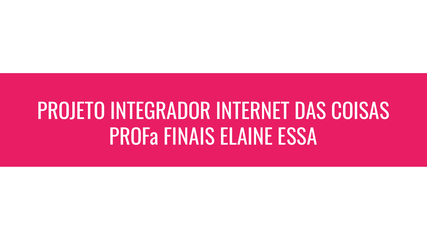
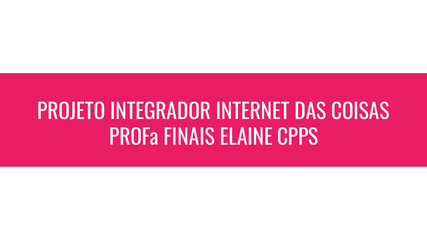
ESSA: ESSA -> CPPS (298, 138)
